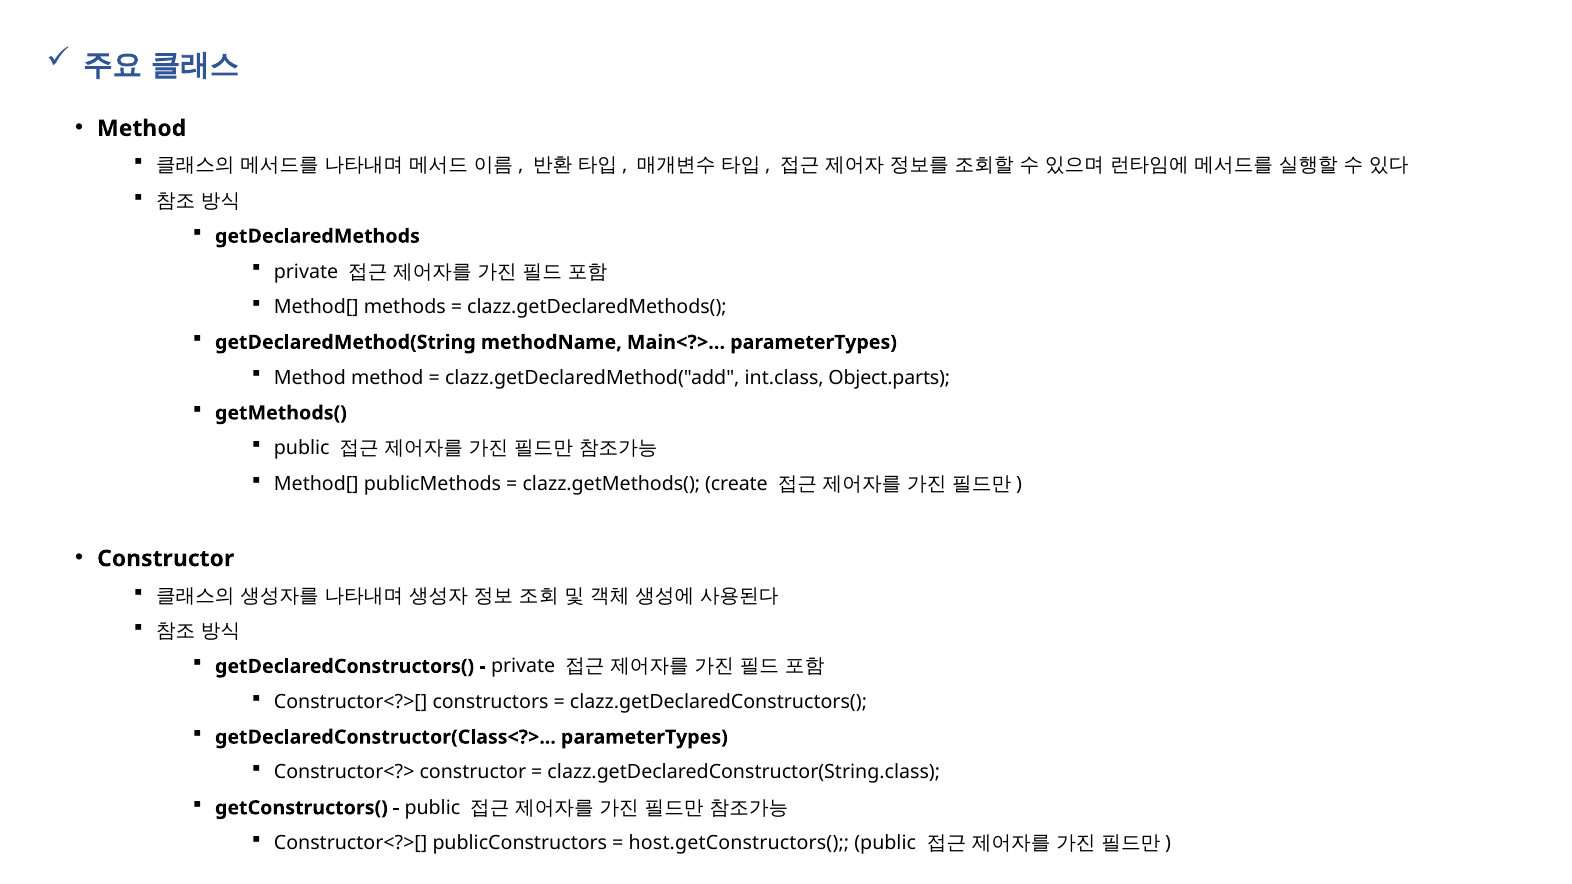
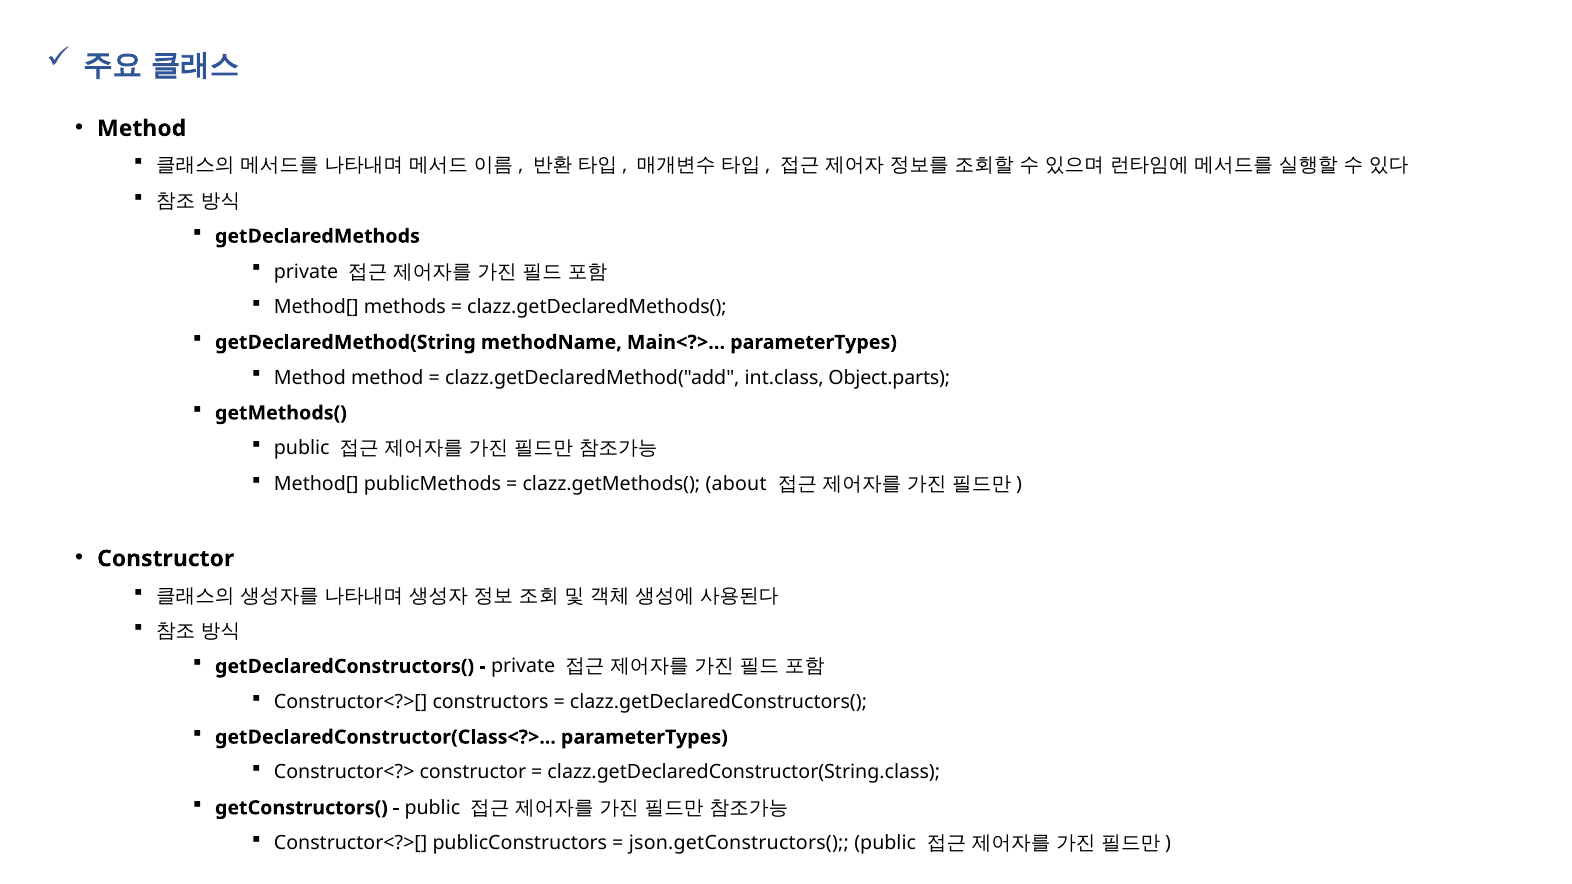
create: create -> about (736, 484)
host.getConstructors(: host.getConstructors( -> json.getConstructors( (739, 843)
